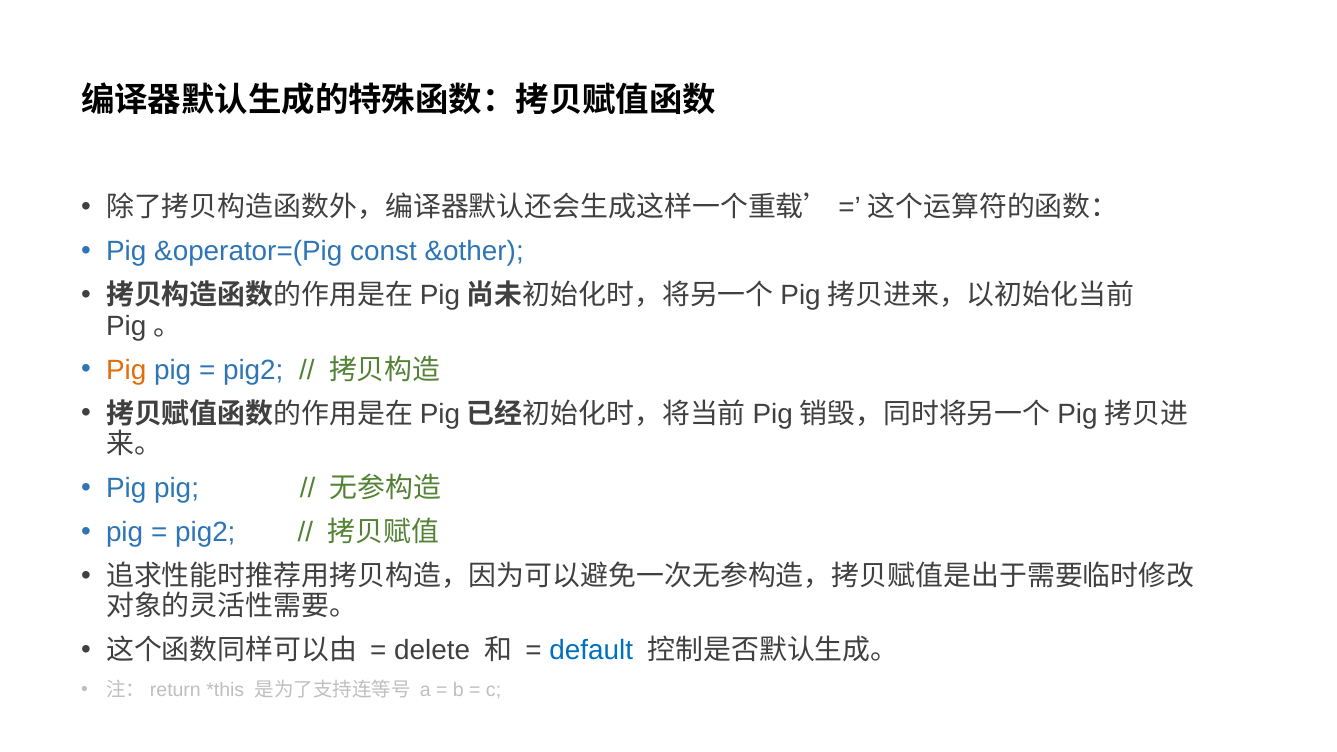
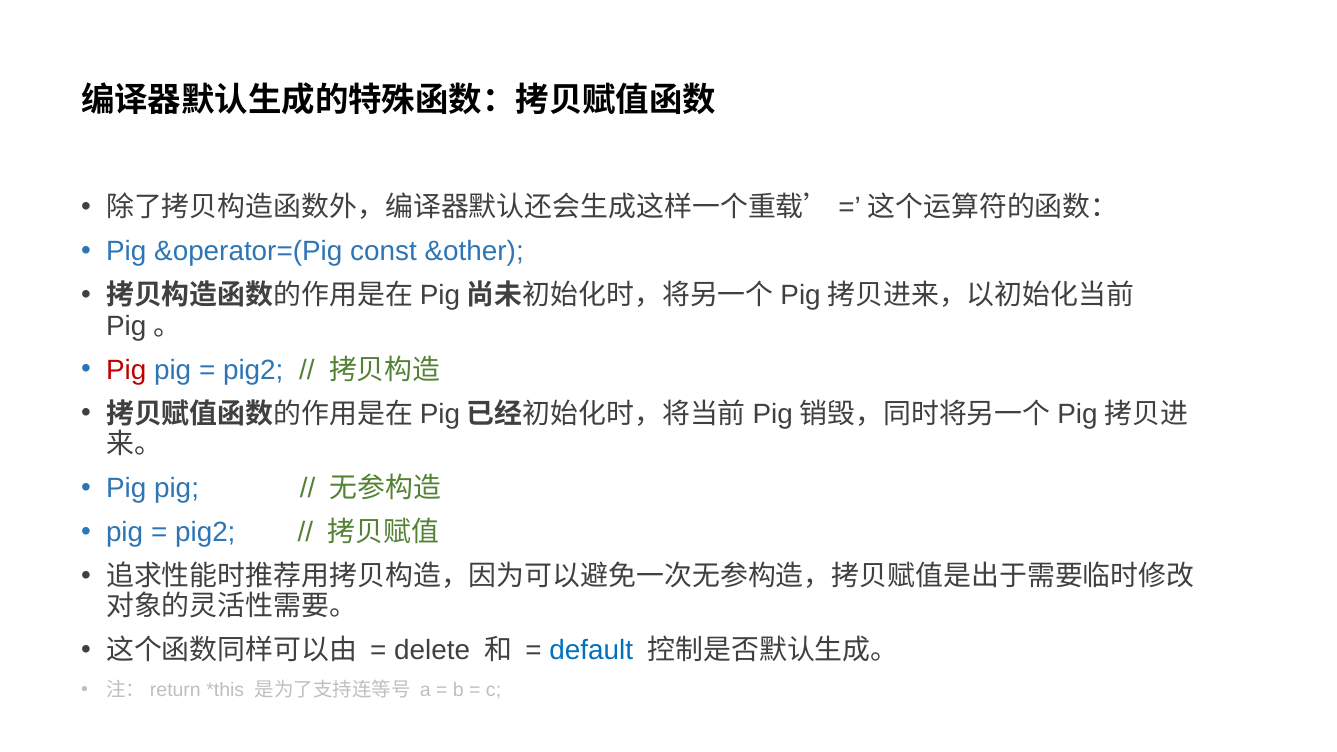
Pig colour: orange -> red (126, 370)
